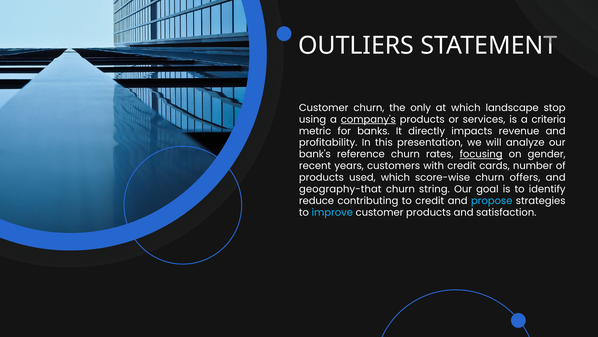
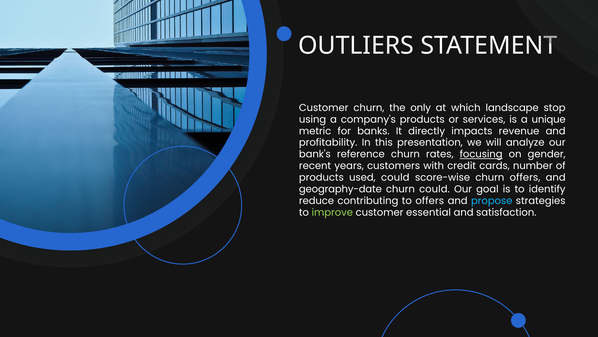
company's underline: present -> none (368, 119)
criteria: criteria -> unique (549, 119)
used which: which -> could (395, 177)
geography-that: geography-that -> geography-date (340, 189)
churn string: string -> could (434, 189)
to credit: credit -> offers (430, 201)
improve colour: light blue -> light green (332, 212)
customer products: products -> essential (428, 212)
